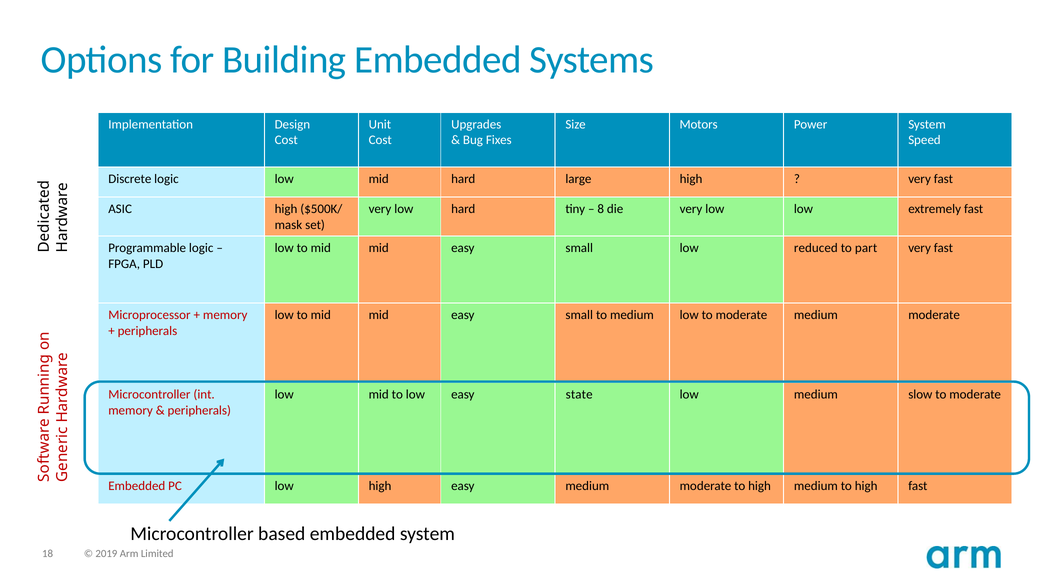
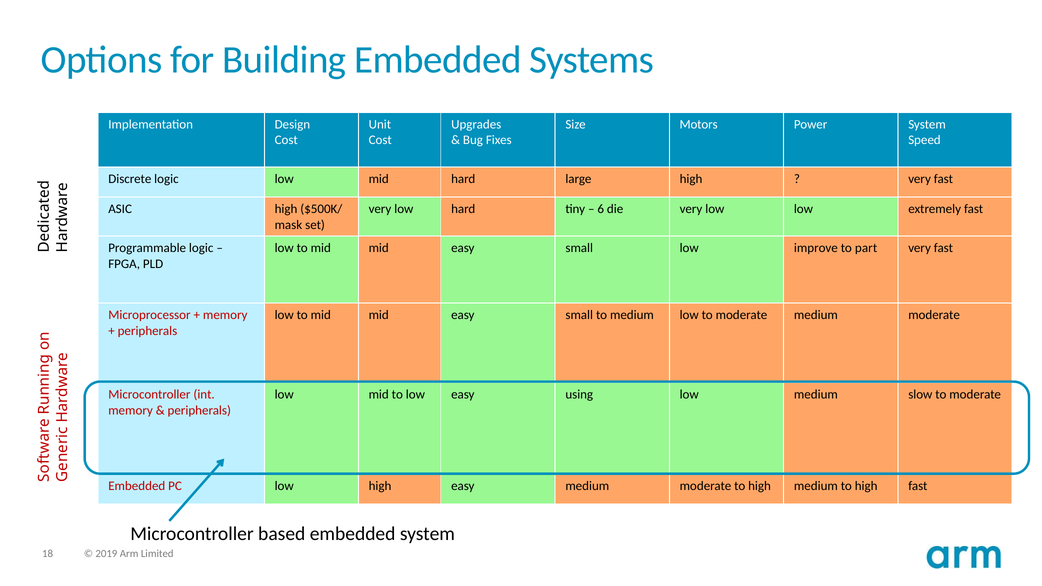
8: 8 -> 6 (601, 209)
reduced: reduced -> improve (816, 248)
state: state -> using (579, 394)
